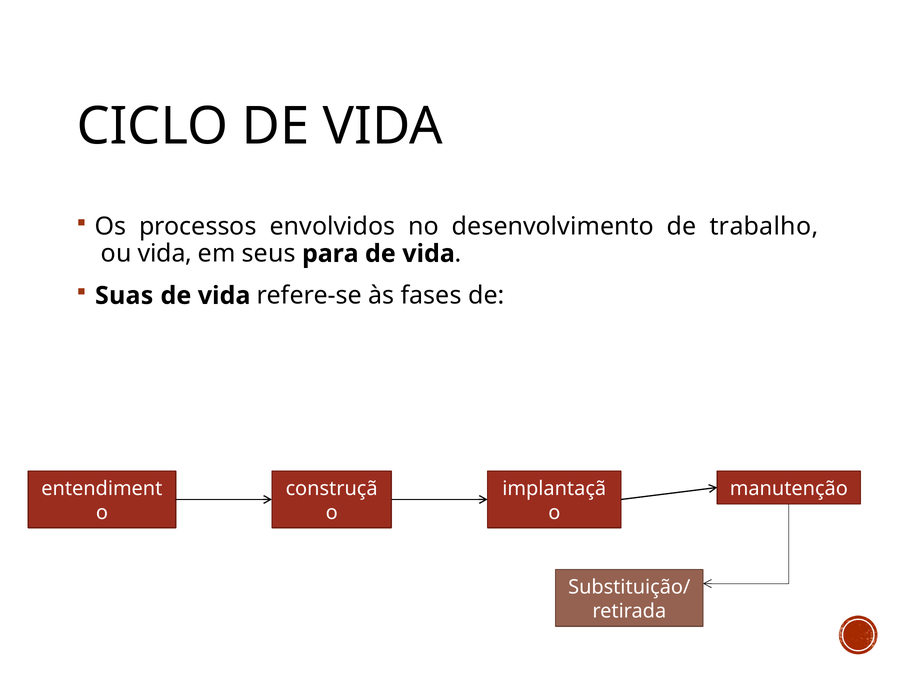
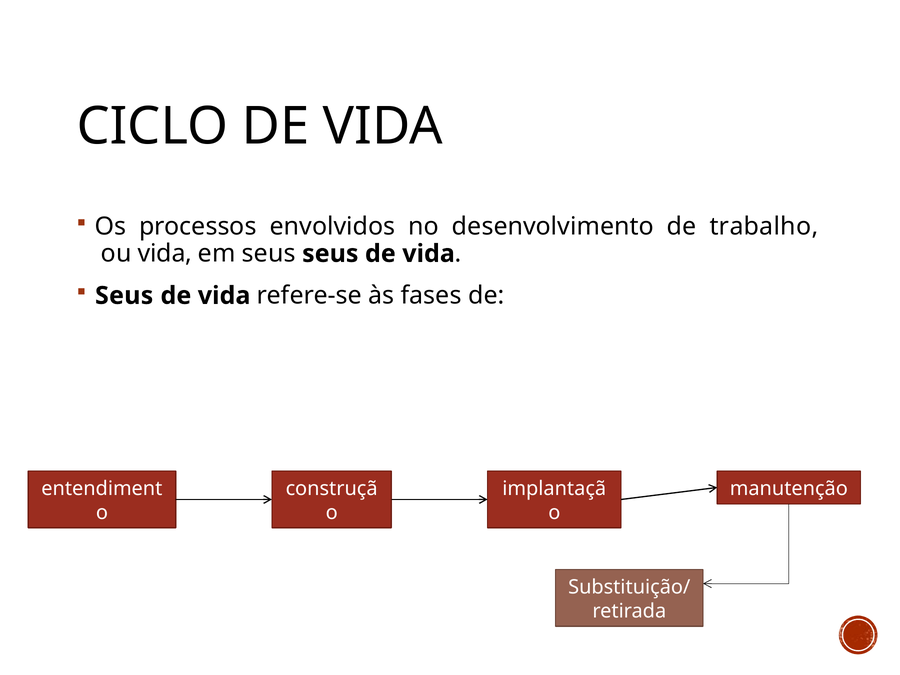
seus para: para -> seus (330, 254)
Suas: Suas -> Seus (124, 296)
